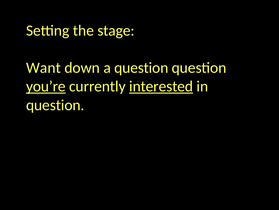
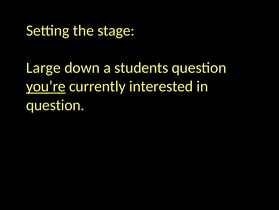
Want: Want -> Large (43, 68)
a question: question -> students (141, 68)
interested underline: present -> none (161, 86)
